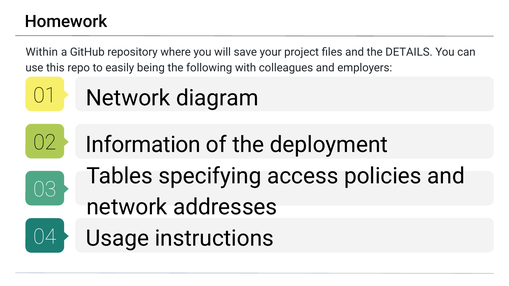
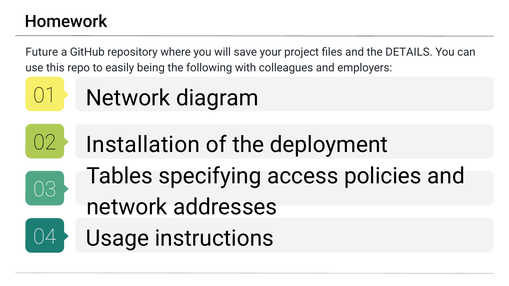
Within: Within -> Future (42, 52)
Information: Information -> Installation (143, 145)
